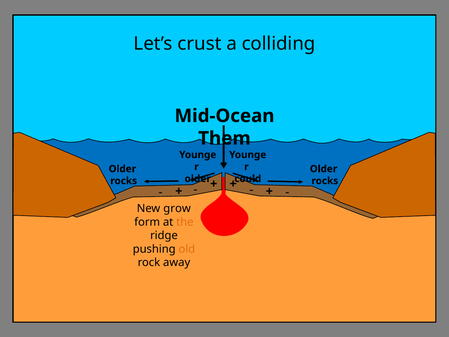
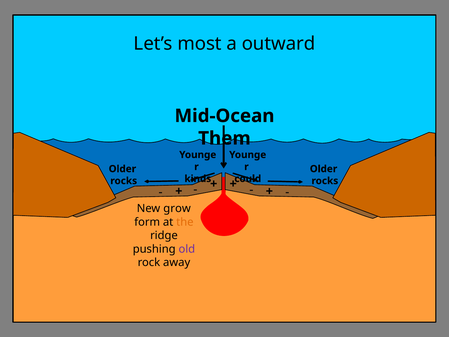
crust: crust -> most (200, 44)
colliding: colliding -> outward (279, 44)
older: older -> kinds (198, 179)
old colour: orange -> purple (187, 249)
